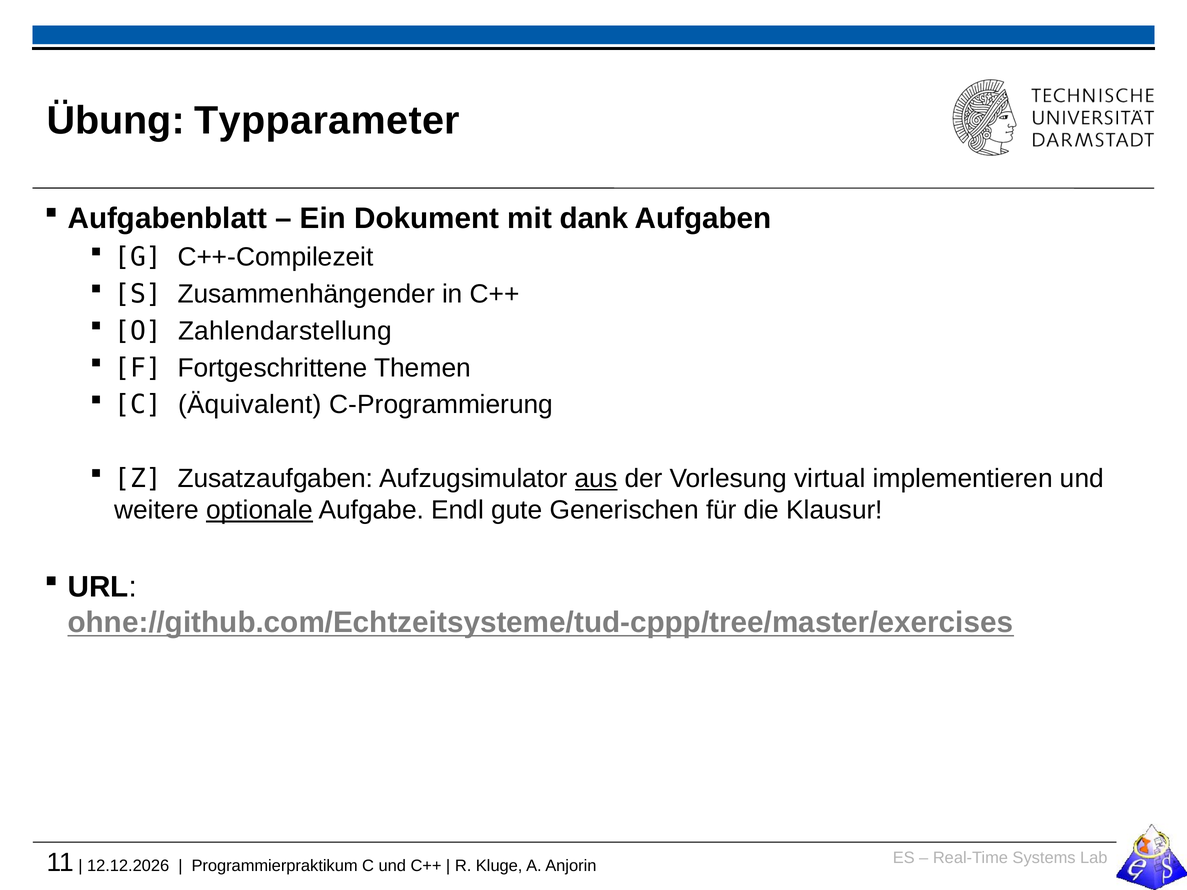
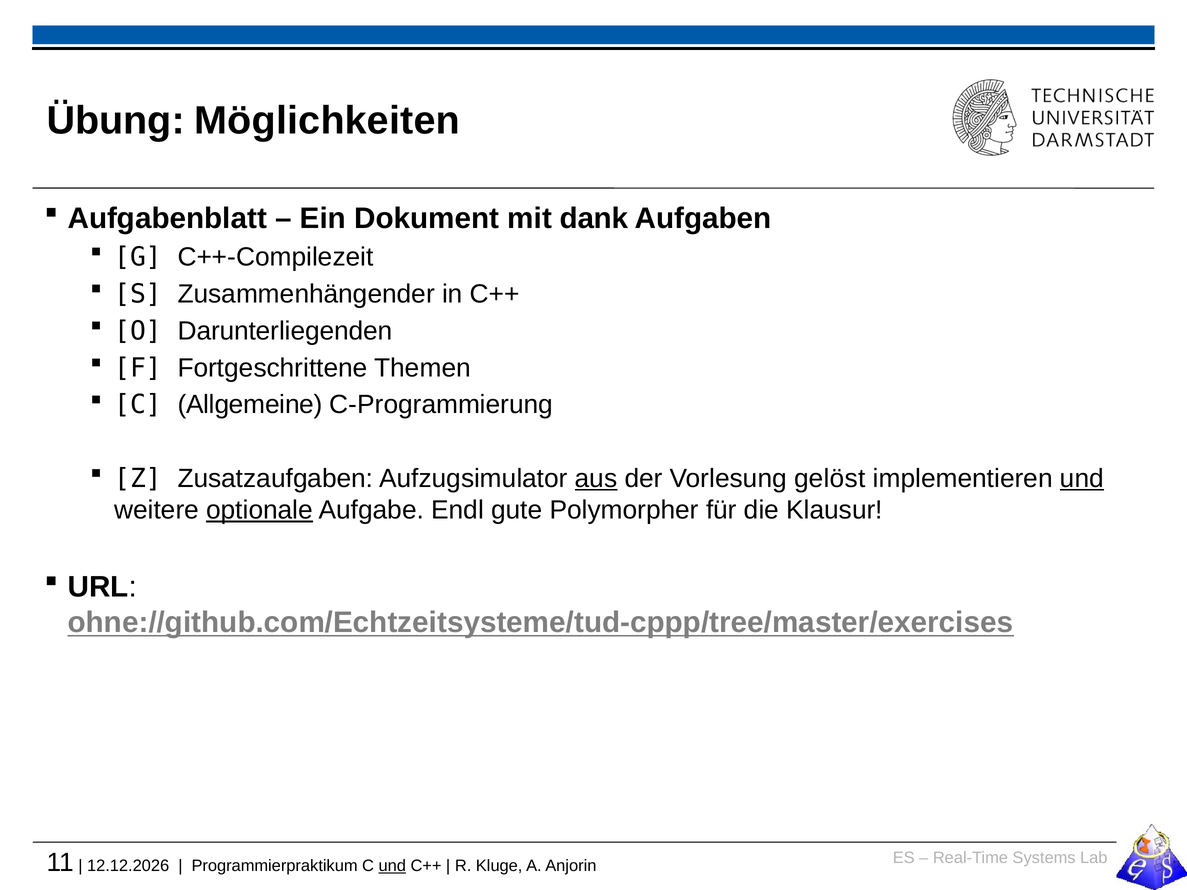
Typparameter: Typparameter -> Möglichkeiten (327, 121)
Zahlendarstellung: Zahlendarstellung -> Darunterliegenden (285, 331)
Äquivalent: Äquivalent -> Allgemeine (250, 405)
virtual: virtual -> gelöst (830, 479)
und underline: none -> present (1082, 479)
Generischen: Generischen -> Polymorpher (624, 510)
und underline: none -> present (392, 866)
